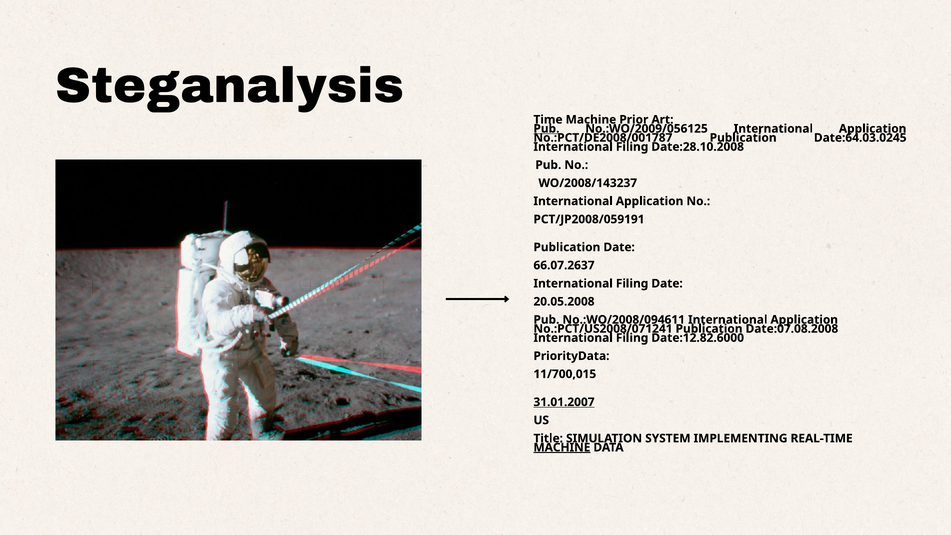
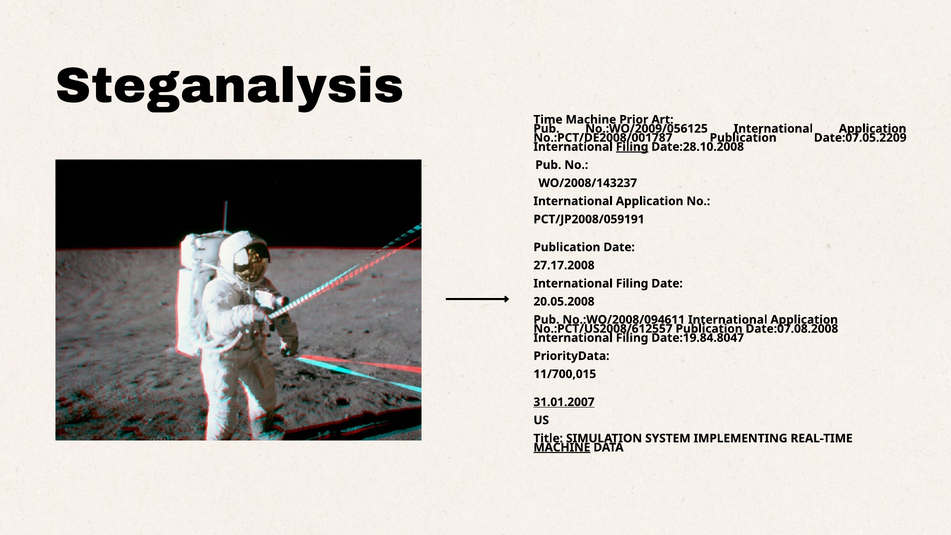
Pub underline: present -> none (546, 129)
Date:64.03.0245: Date:64.03.0245 -> Date:07.05.2209 (860, 138)
Filing underline: none -> present (632, 147)
66.07.2637: 66.07.2637 -> 27.17.2008 (564, 265)
No.:PCT/US2008/071241: No.:PCT/US2008/071241 -> No.:PCT/US2008/612557 (603, 329)
Date:12.82.6000: Date:12.82.6000 -> Date:19.84.8047 (698, 338)
